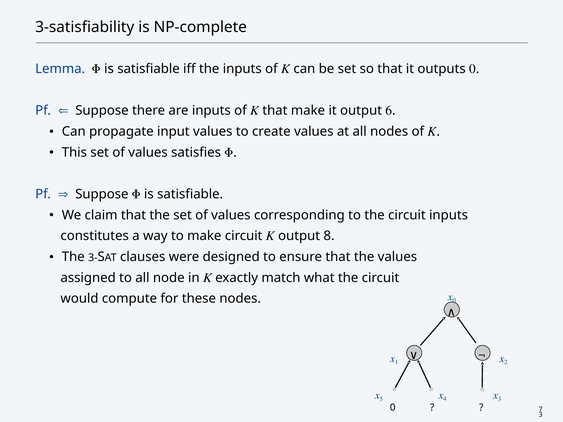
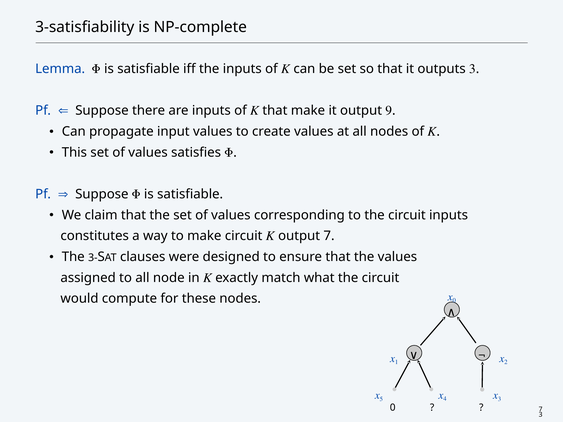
outputs 0: 0 -> 3 (472, 69)
6: 6 -> 9 (389, 111)
output 8: 8 -> 7 (329, 236)
